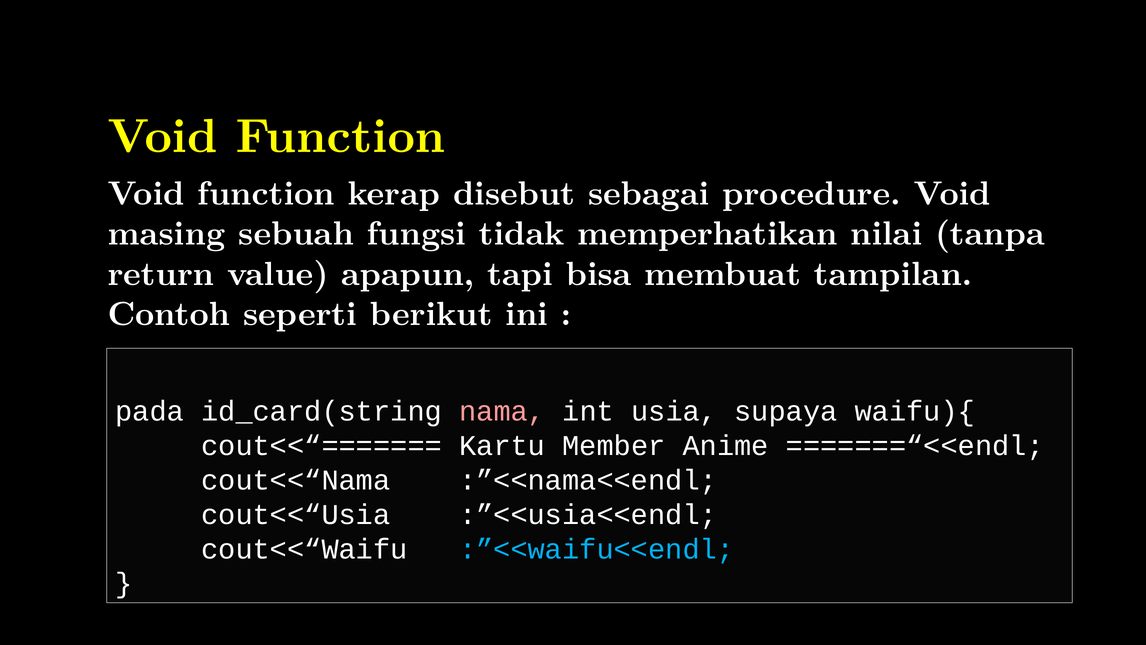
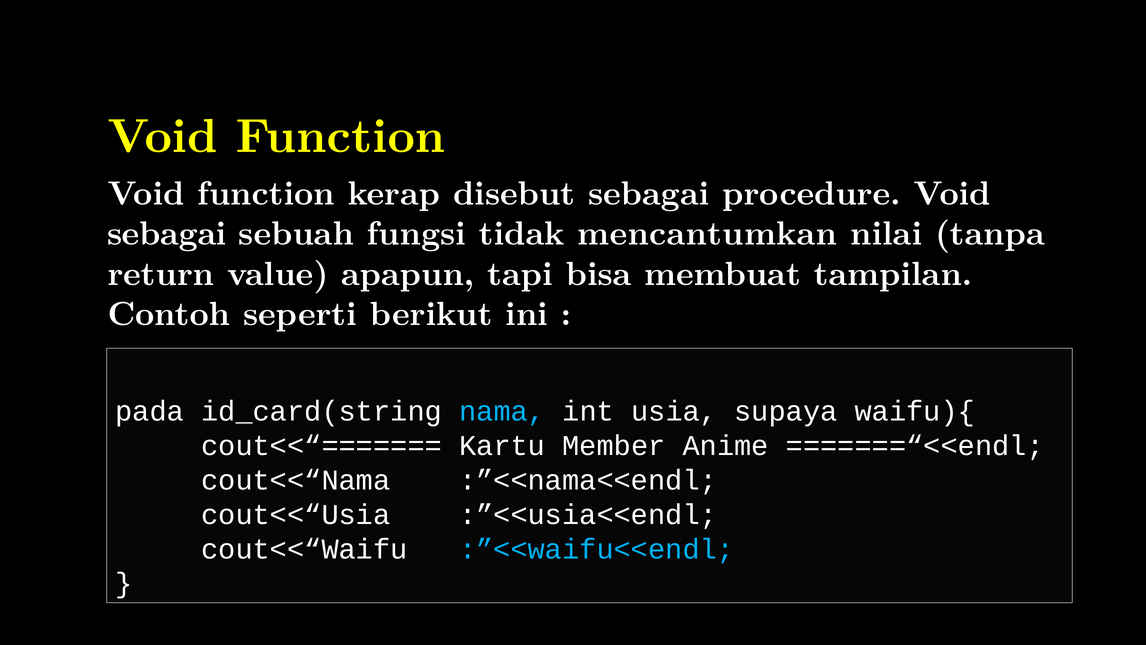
masing: masing -> sebagai (167, 234)
memperhatikan: memperhatikan -> mencantumkan (707, 234)
nama colour: pink -> light blue (502, 411)
